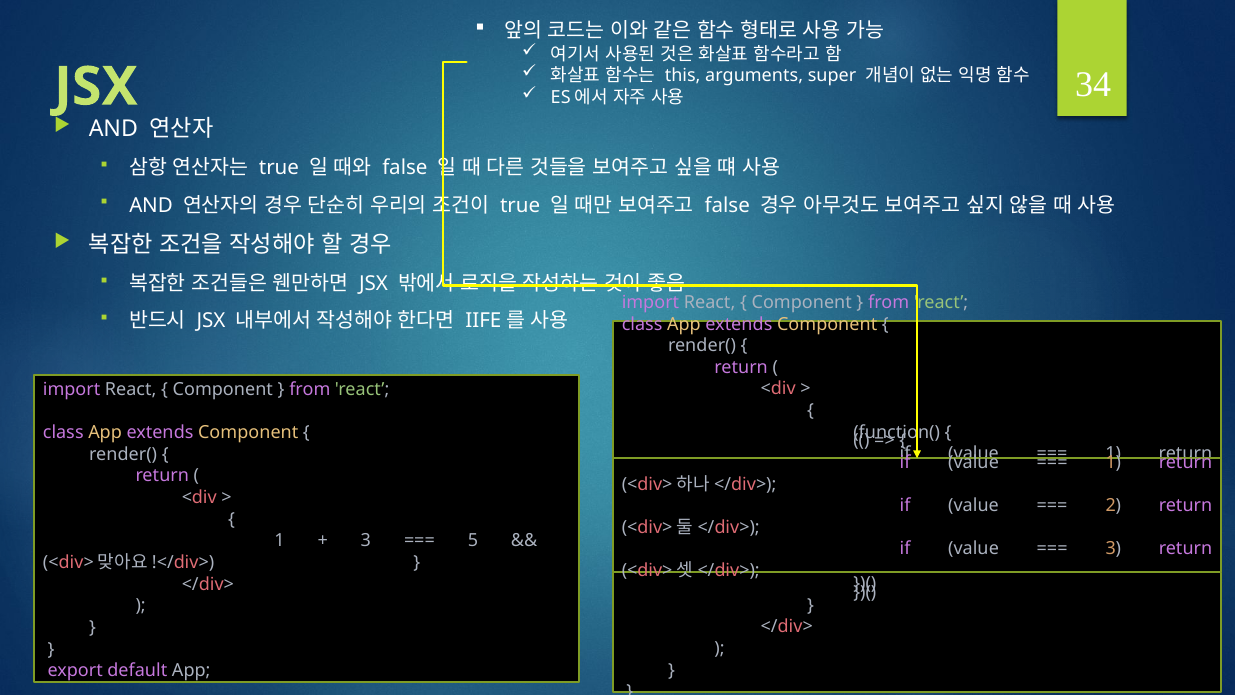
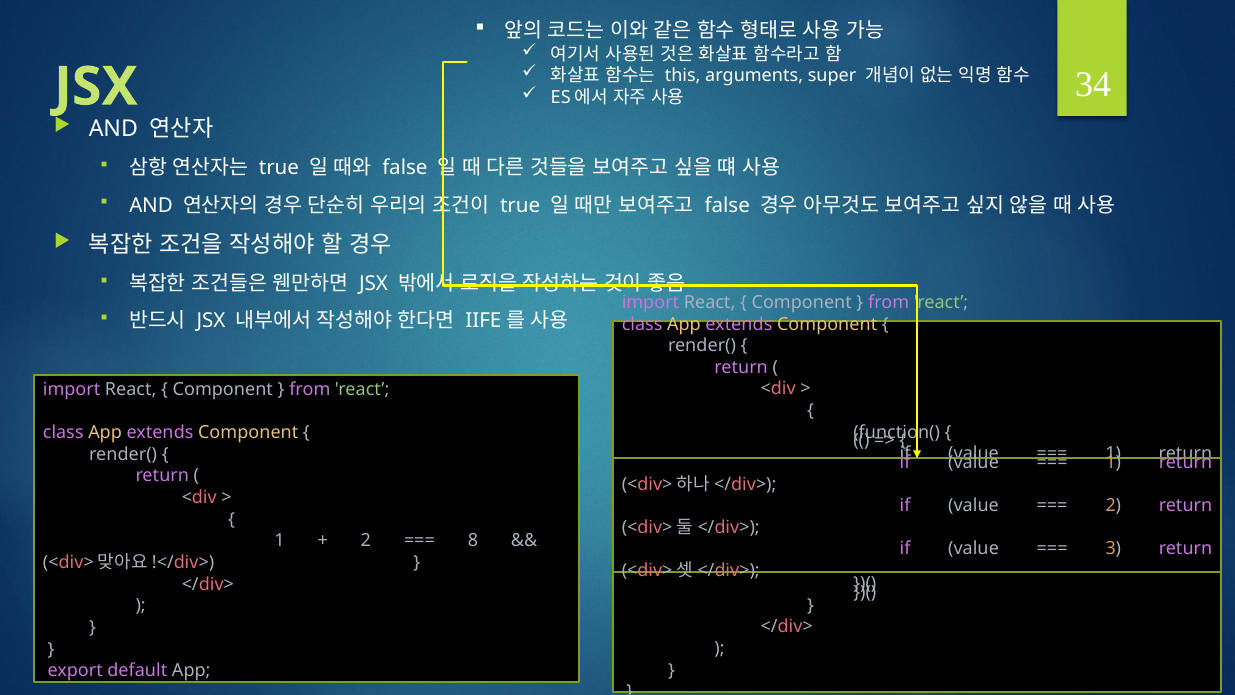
3: 3 -> 2 (366, 541)
5: 5 -> 8 (473, 541)
